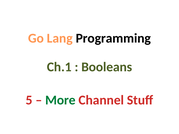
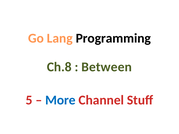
Ch.1: Ch.1 -> Ch.8 (59, 67)
Booleans: Booleans -> Between (107, 67)
More colour: green -> blue (60, 100)
